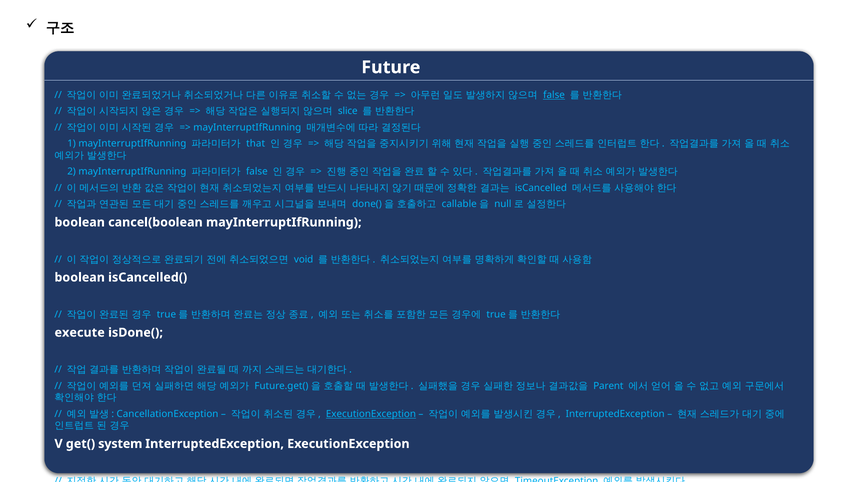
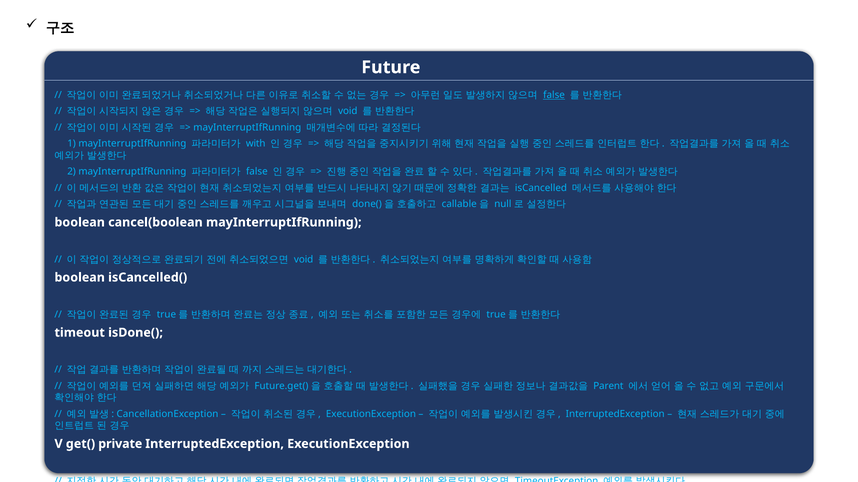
slice: slice -> void (348, 111)
that: that -> with (256, 144)
execute: execute -> timeout (80, 333)
ExecutionException underline: present -> none (371, 414)
system: system -> private (120, 444)
